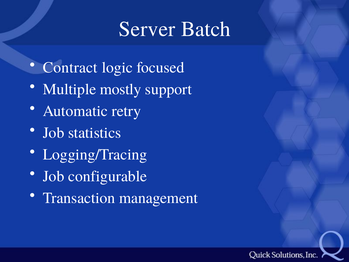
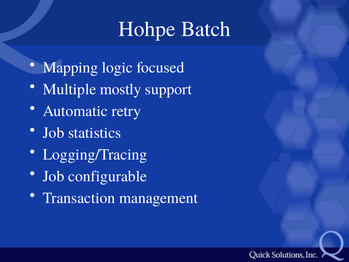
Server: Server -> Hohpe (147, 29)
Contract: Contract -> Mapping (70, 67)
